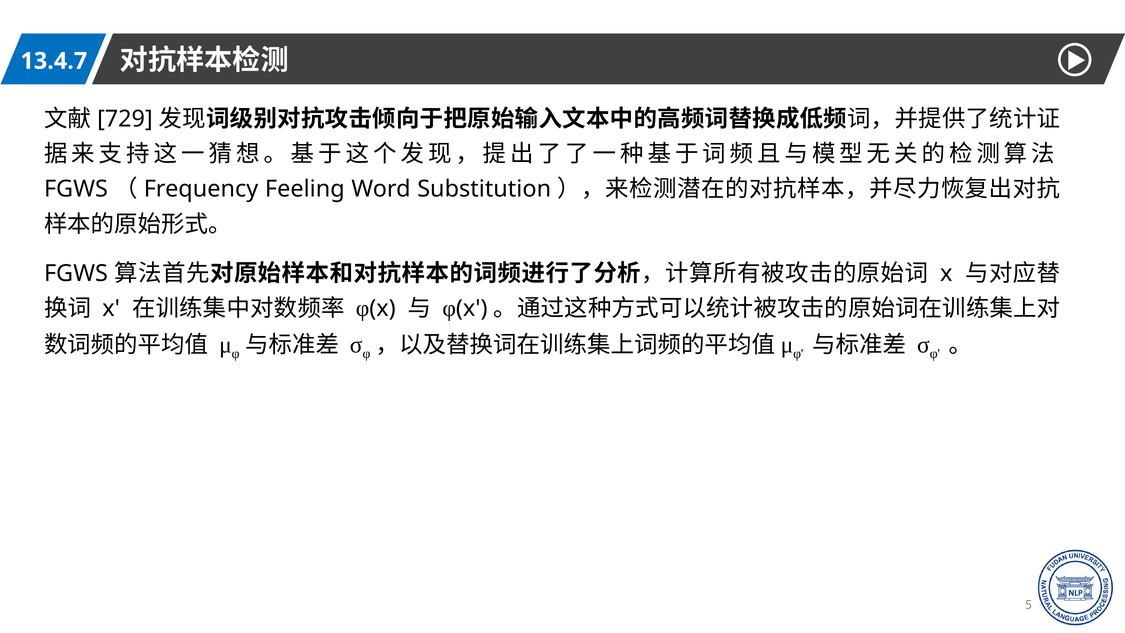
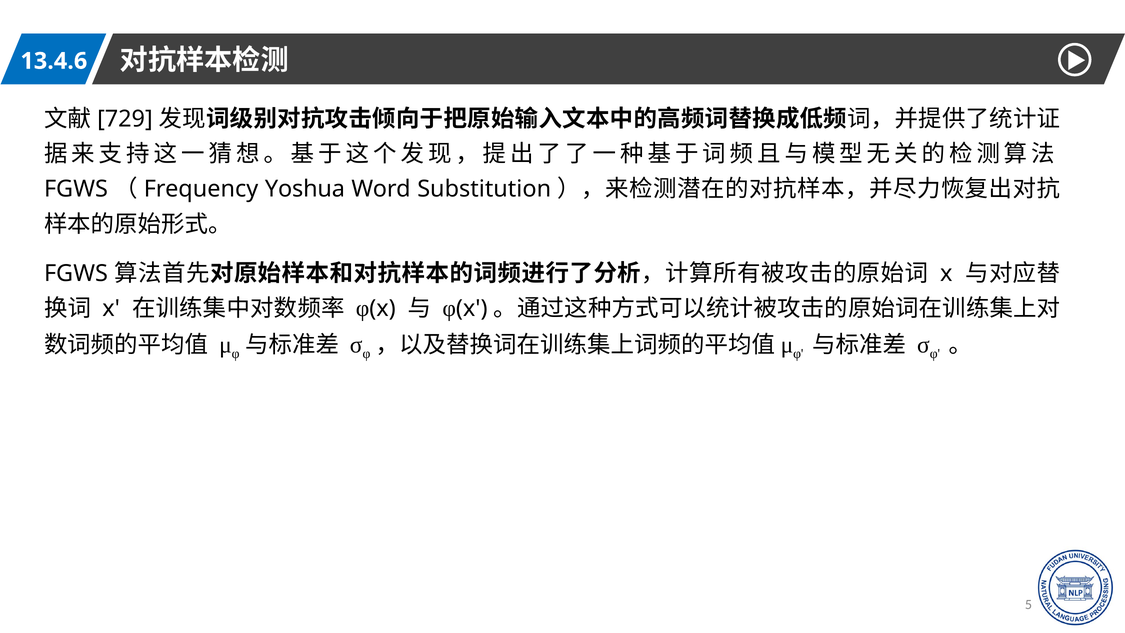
13.4.7: 13.4.7 -> 13.4.6 (54, 61)
Feeling: Feeling -> Yoshua (305, 189)
